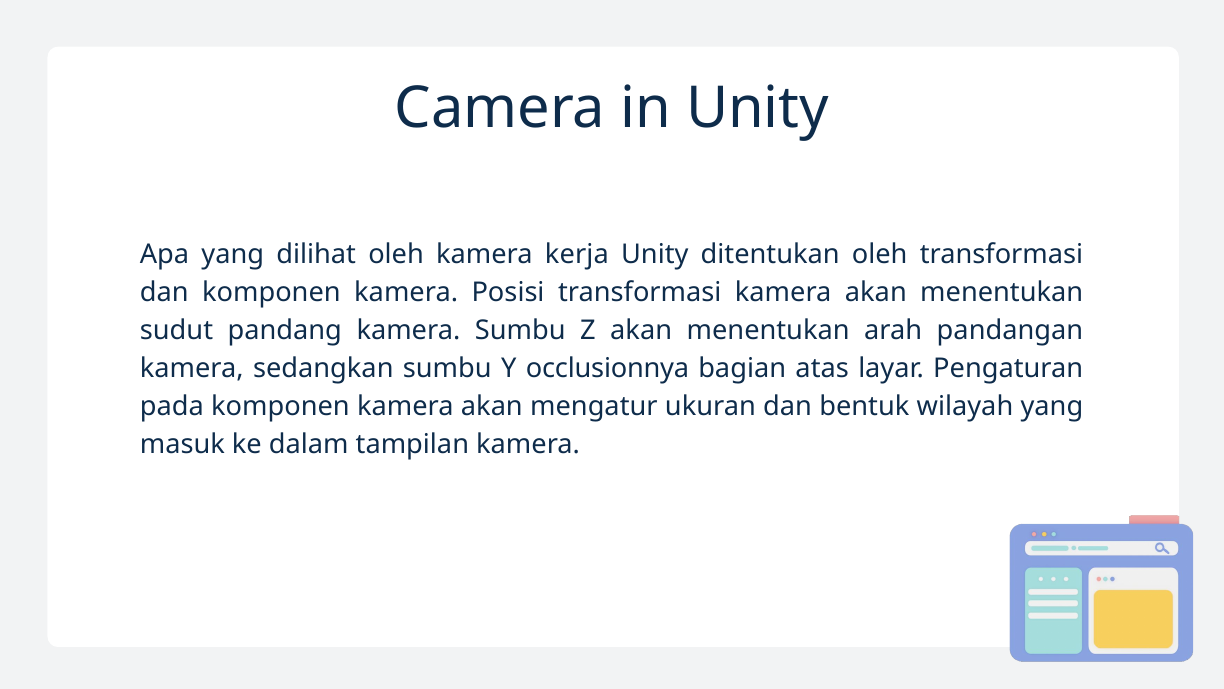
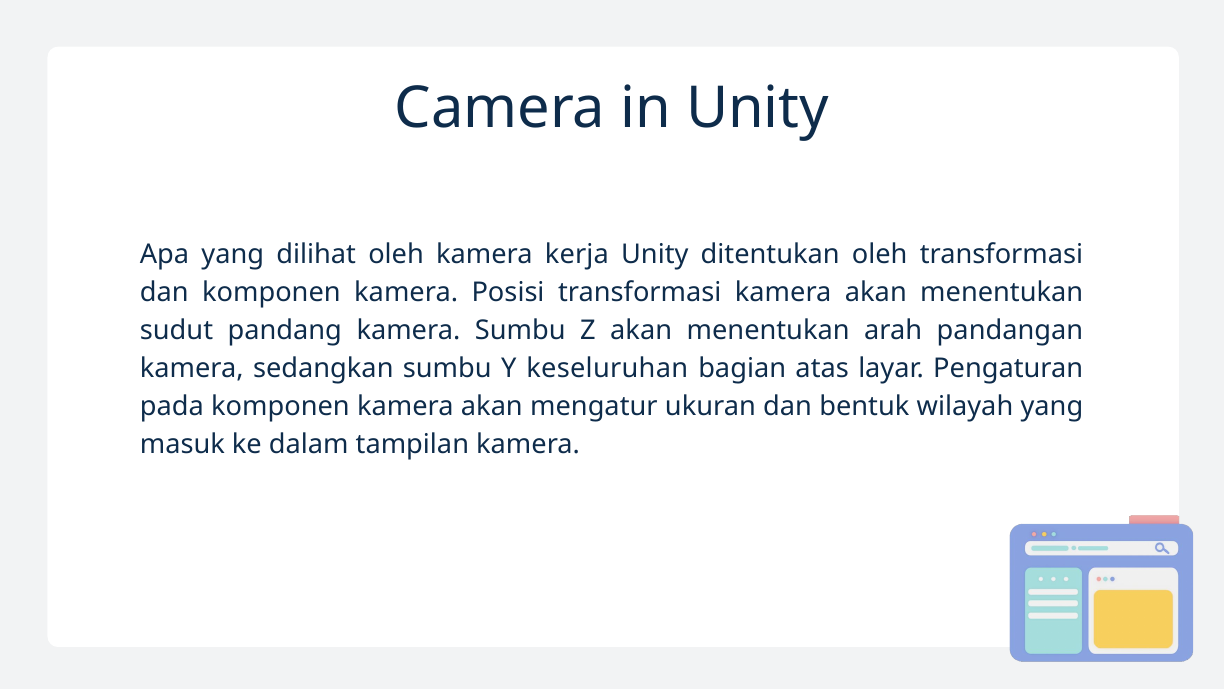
occlusionnya: occlusionnya -> keseluruhan (607, 368)
